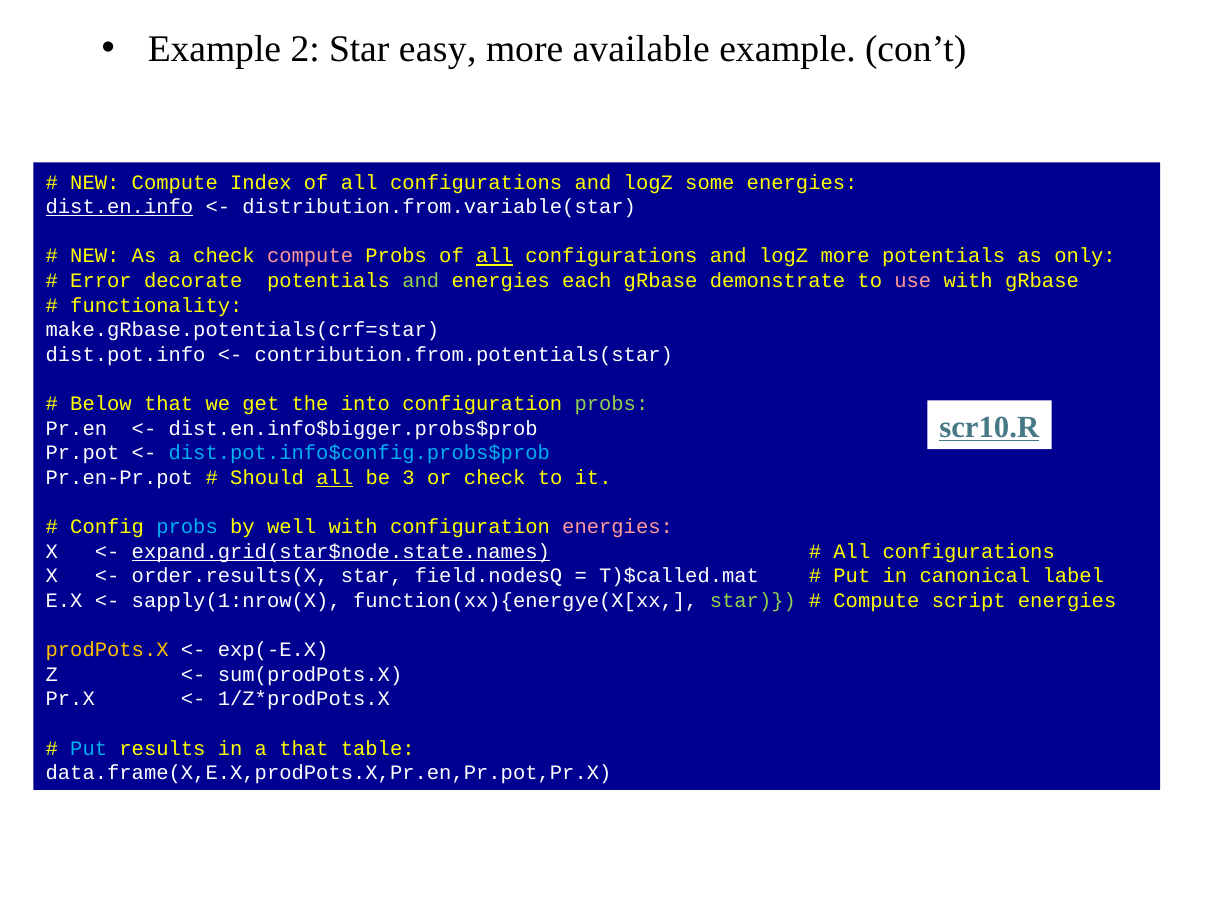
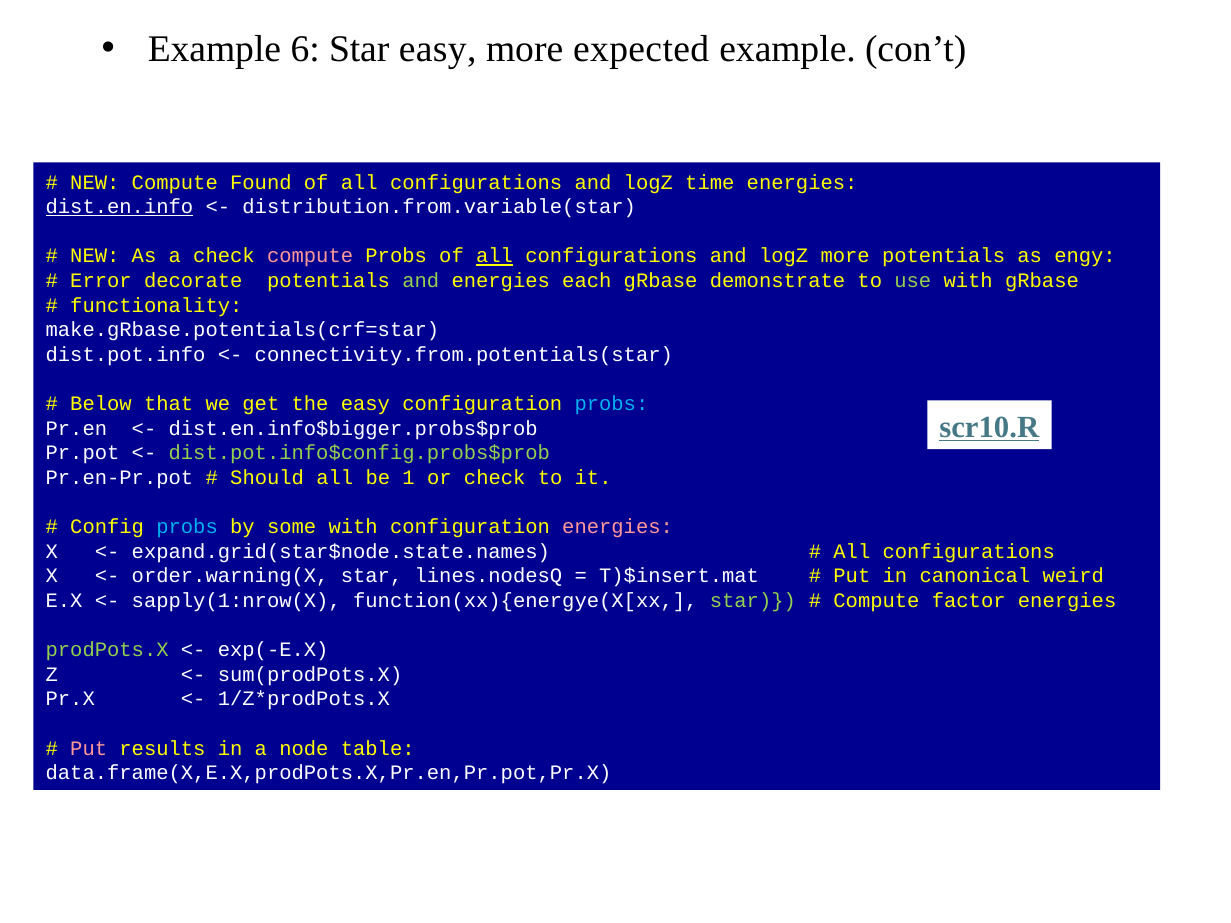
2: 2 -> 6 (305, 49)
available: available -> expected (641, 49)
Index: Index -> Found (261, 182)
some: some -> time (710, 182)
only: only -> engy (1085, 256)
use colour: pink -> light green (913, 281)
contribution.from.potentials(star: contribution.from.potentials(star -> connectivity.from.potentials(star (464, 355)
the into: into -> easy (365, 404)
probs colour: light green -> light blue (611, 404)
dist.pot.info$config.probs$prob colour: light blue -> light green (359, 453)
all underline: present -> none (335, 478)
3: 3 -> 1 (409, 478)
well: well -> some (292, 527)
expand.grid(star$node.state.names underline: present -> none (341, 552)
order.results(X: order.results(X -> order.warning(X (230, 576)
field.nodesQ: field.nodesQ -> lines.nodesQ (488, 576)
T)$called.mat: T)$called.mat -> T)$insert.mat (679, 576)
label: label -> weird (1073, 576)
script: script -> factor (969, 601)
prodPots.X colour: yellow -> light green (107, 650)
Put colour: light blue -> pink (89, 749)
a that: that -> node (304, 749)
